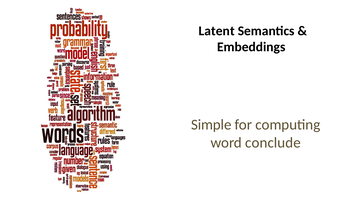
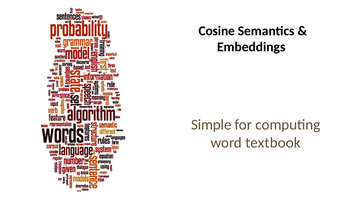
Latent: Latent -> Cosine (217, 31)
conclude: conclude -> textbook (273, 143)
